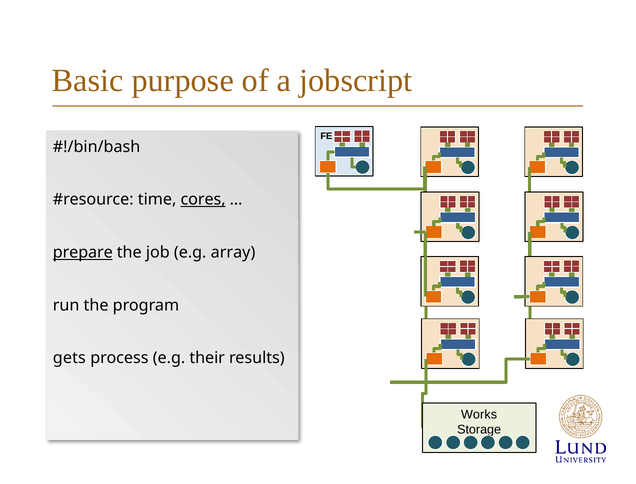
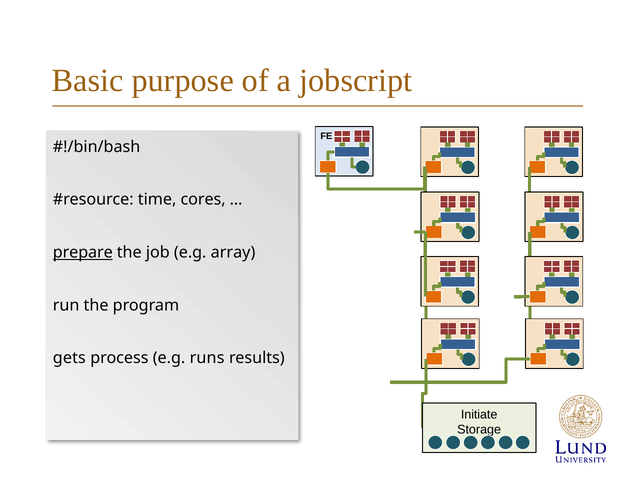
cores underline: present -> none (203, 199)
their: their -> runs (207, 358)
Works: Works -> Initiate (479, 414)
